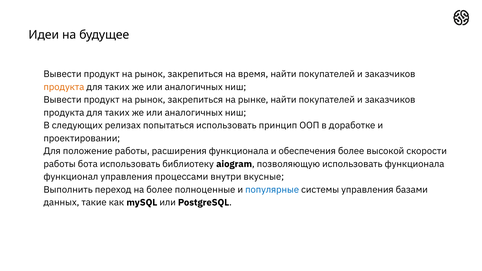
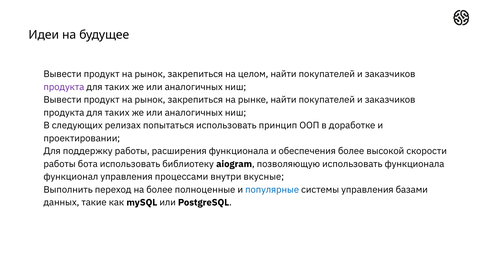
время: время -> целом (253, 74)
продукта colour: orange -> purple (64, 87)
положение: положение -> поддержку (88, 151)
